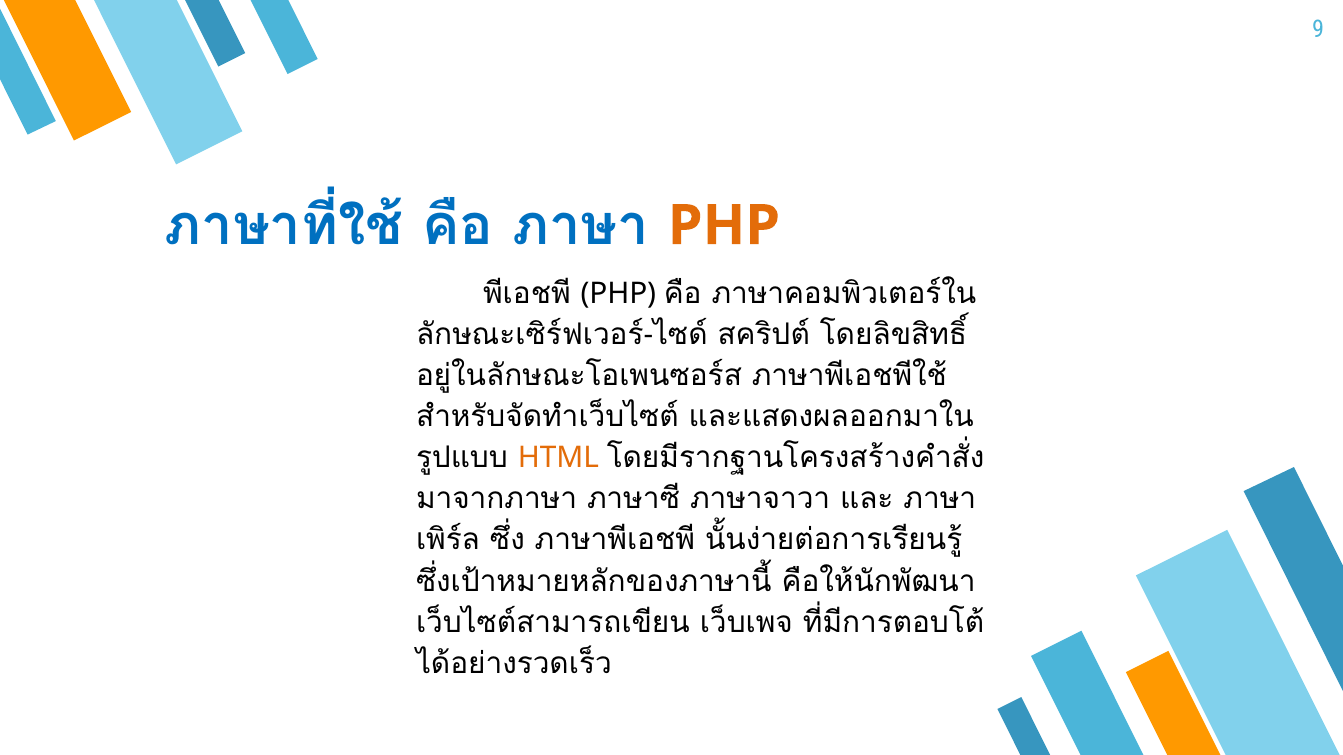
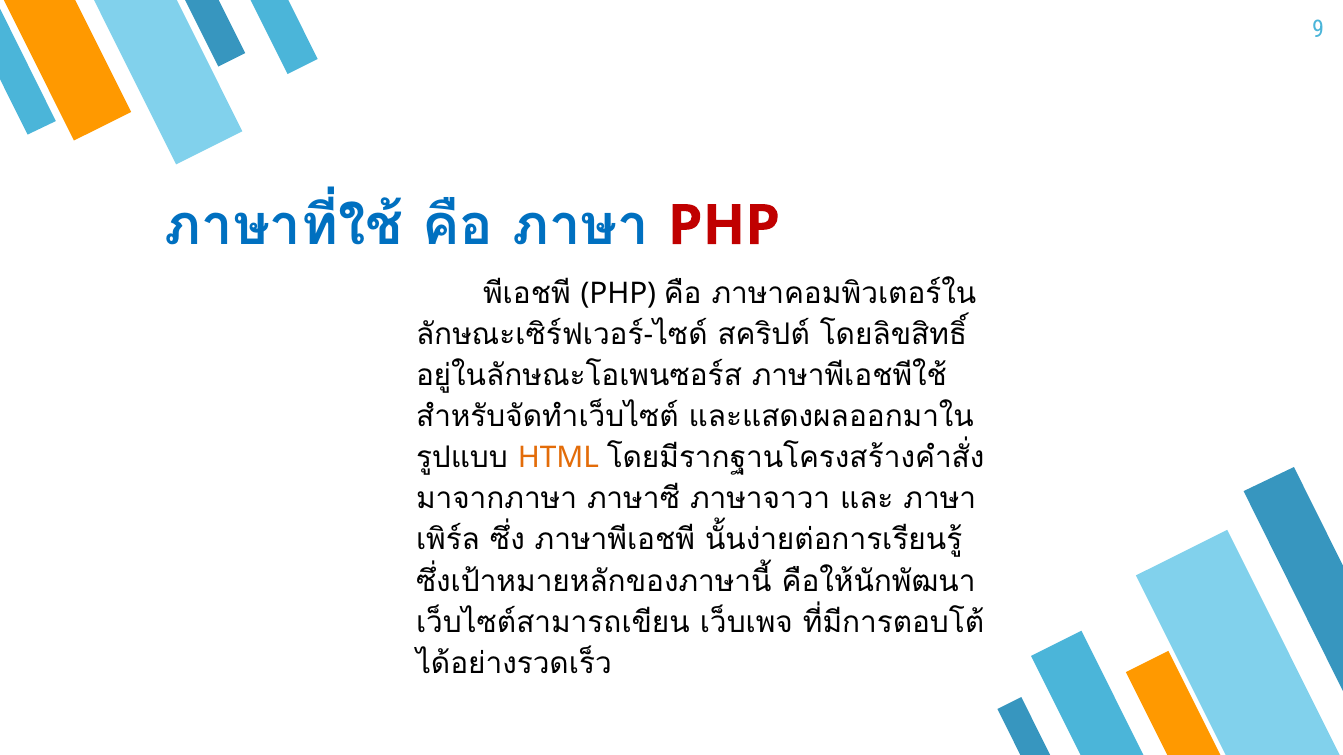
PHP colour: orange -> red (724, 226)
